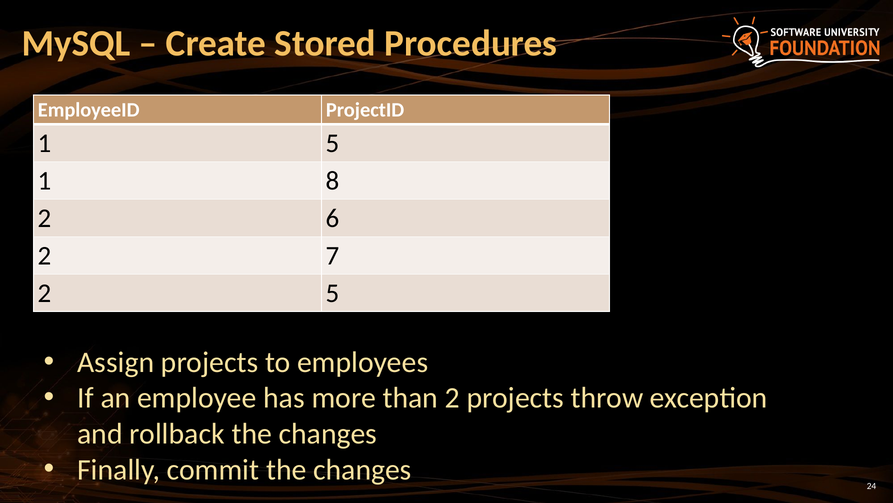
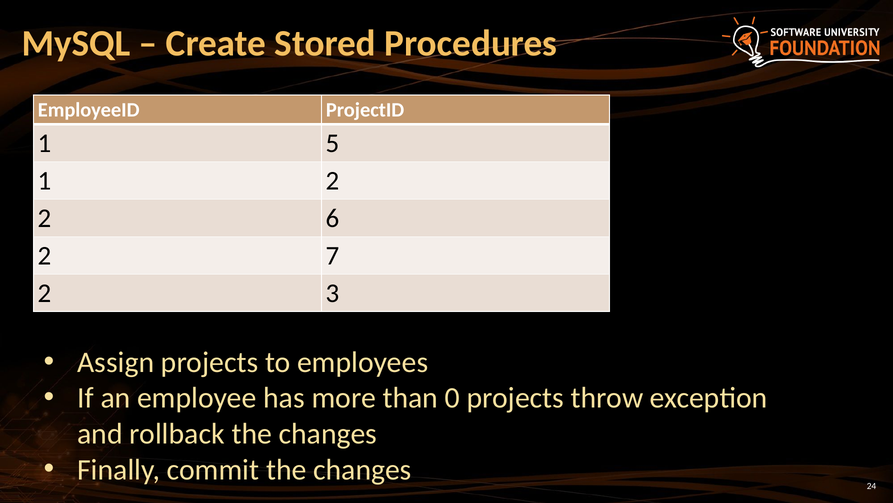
1 8: 8 -> 2 (333, 181)
2 5: 5 -> 3 (333, 293)
than 2: 2 -> 0 (452, 398)
